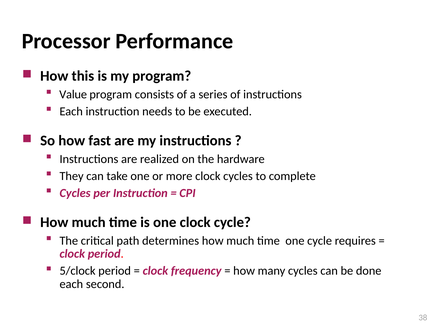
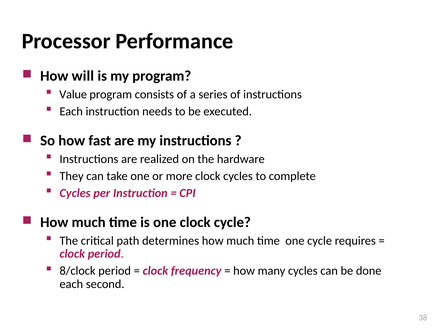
this: this -> will (83, 76)
5/clock: 5/clock -> 8/clock (78, 270)
